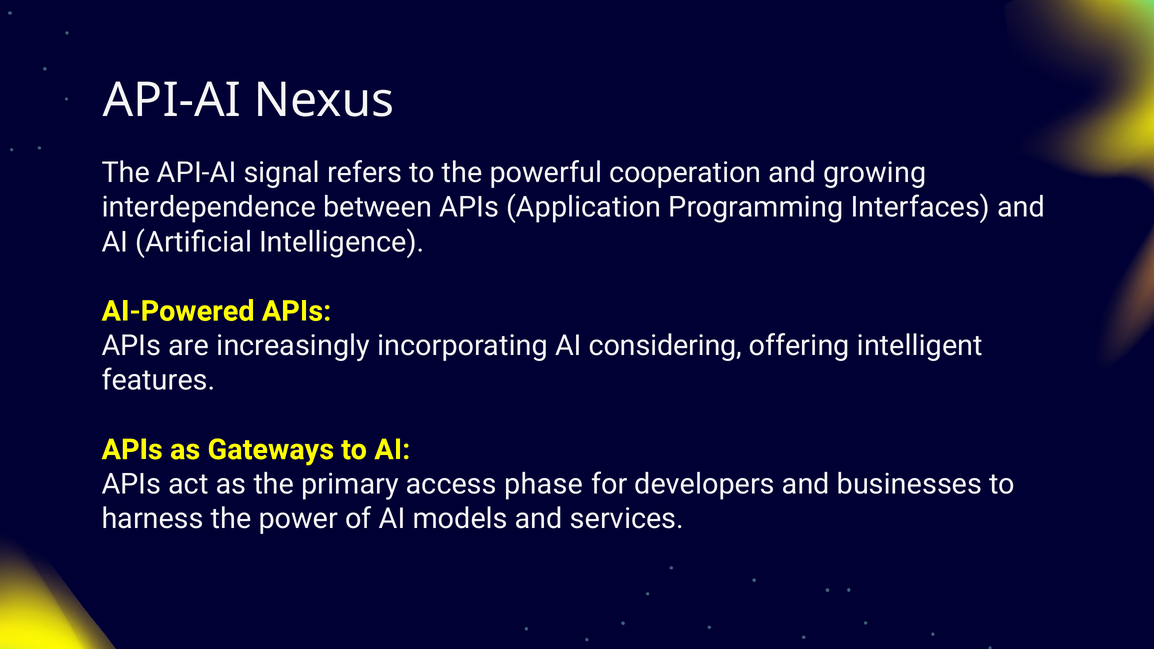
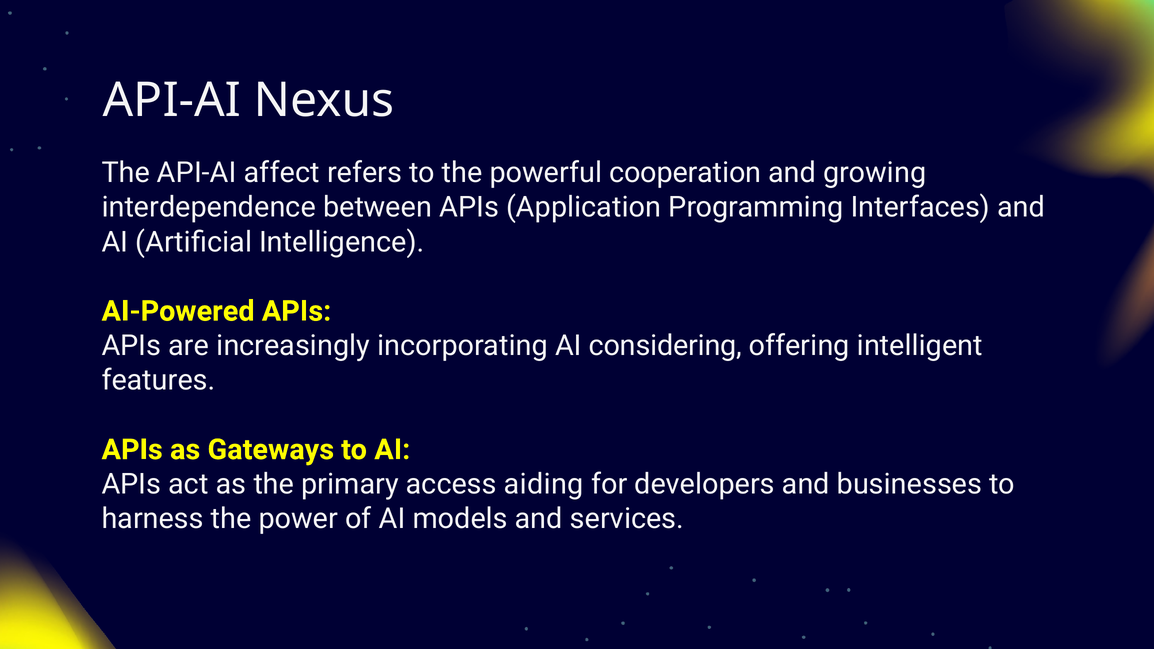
signal: signal -> affect (282, 173)
phase: phase -> aiding (544, 484)
